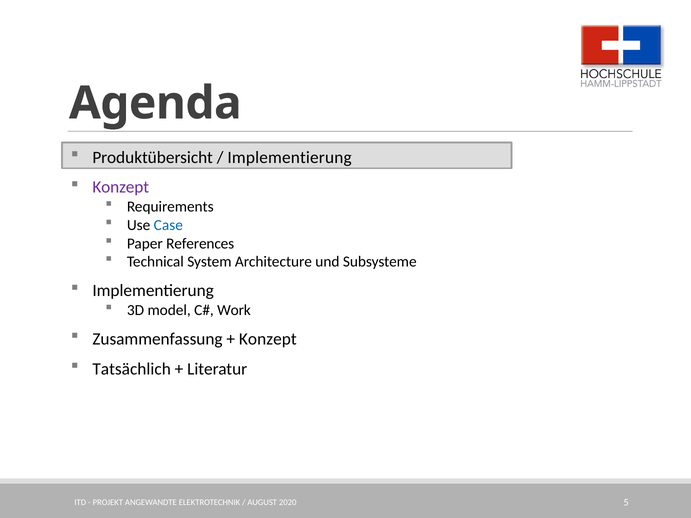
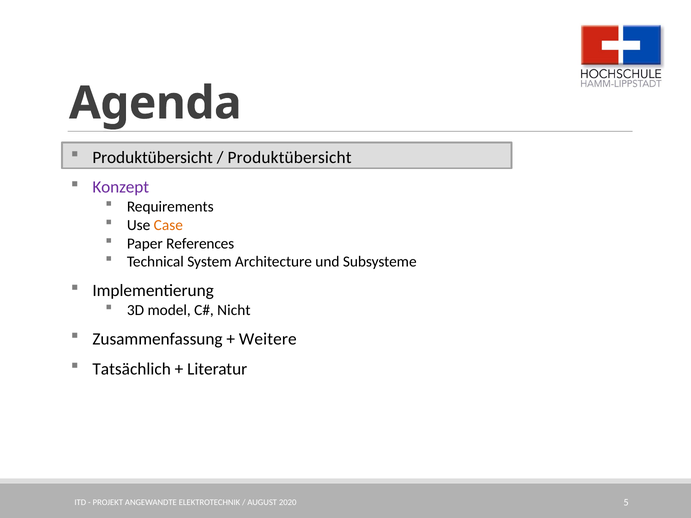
Implementierung: Implementierung -> Produktübersicht (290, 157)
Case colour: blue -> orange (168, 225)
Work: Work -> Nicht (234, 310)
Konzept: Konzept -> Weitere (268, 339)
